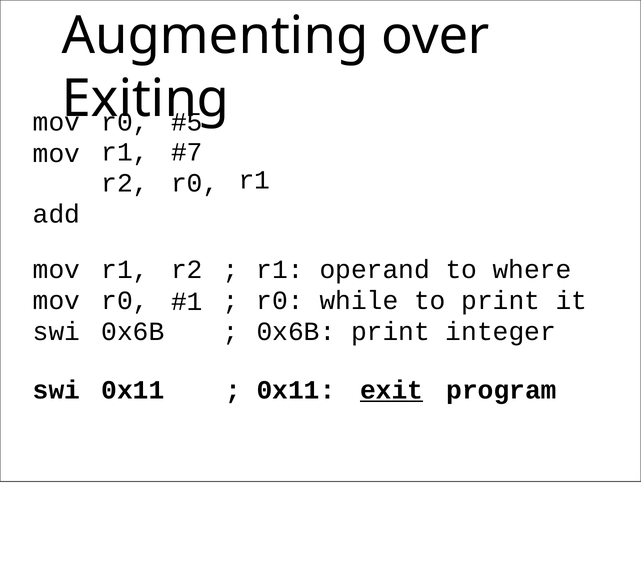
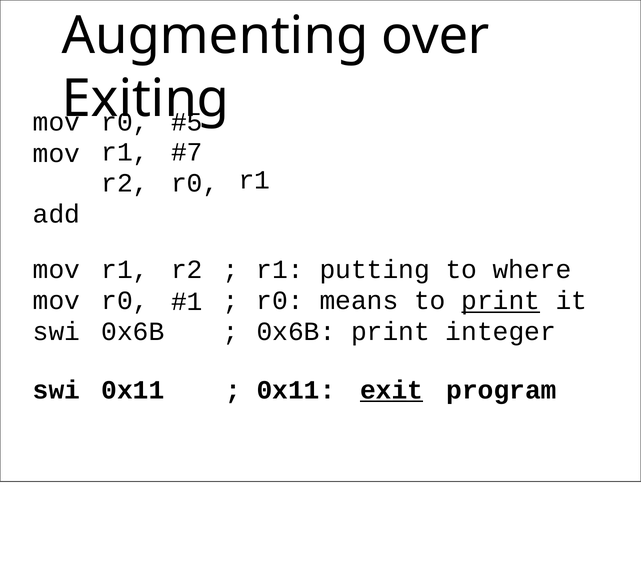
operand: operand -> putting (375, 269)
while: while -> means (359, 300)
print underline: none -> present (501, 300)
